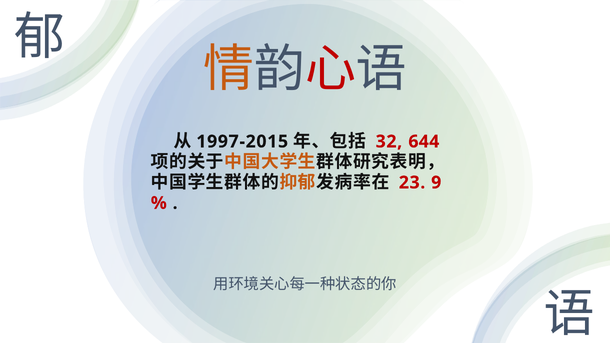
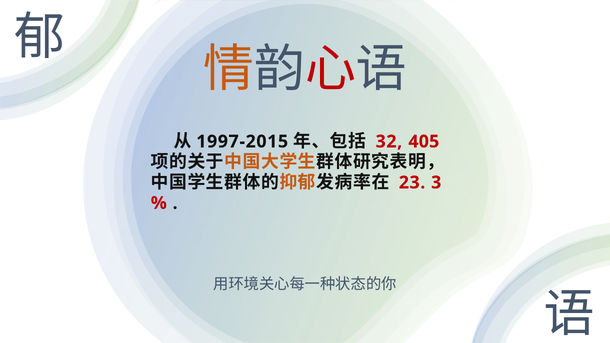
644: 644 -> 405 (424, 142)
9: 9 -> 3 (436, 183)
